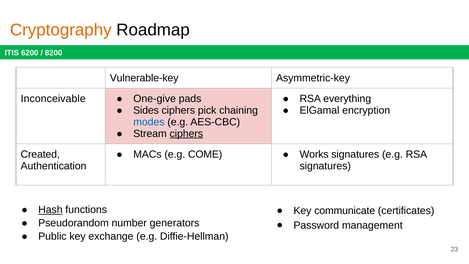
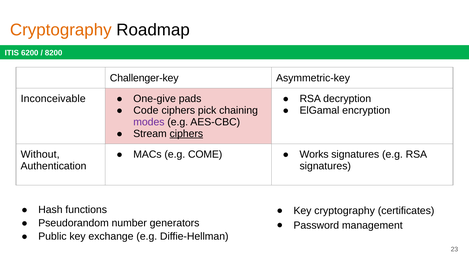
Vulnerable-key: Vulnerable-key -> Challenger-key (144, 78)
everything: everything -> decryption (347, 99)
Sides: Sides -> Code (146, 110)
modes colour: blue -> purple (149, 122)
Created: Created -> Without (40, 154)
Hash underline: present -> none (50, 210)
Key communicate: communicate -> cryptography (345, 211)
